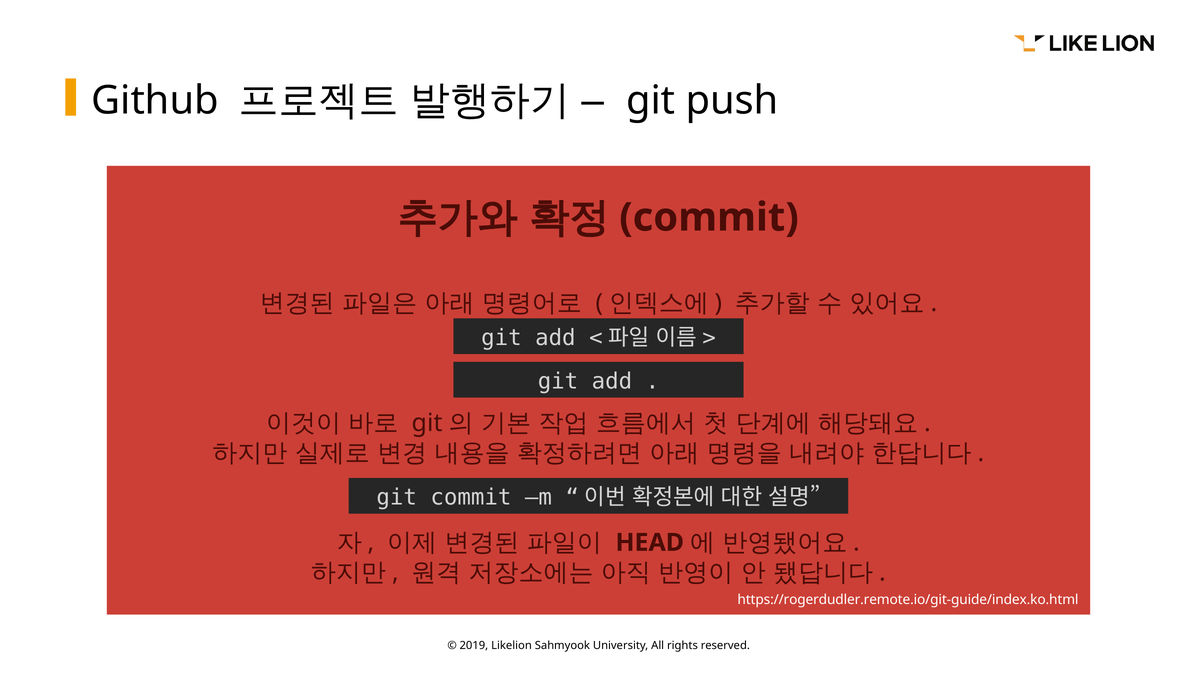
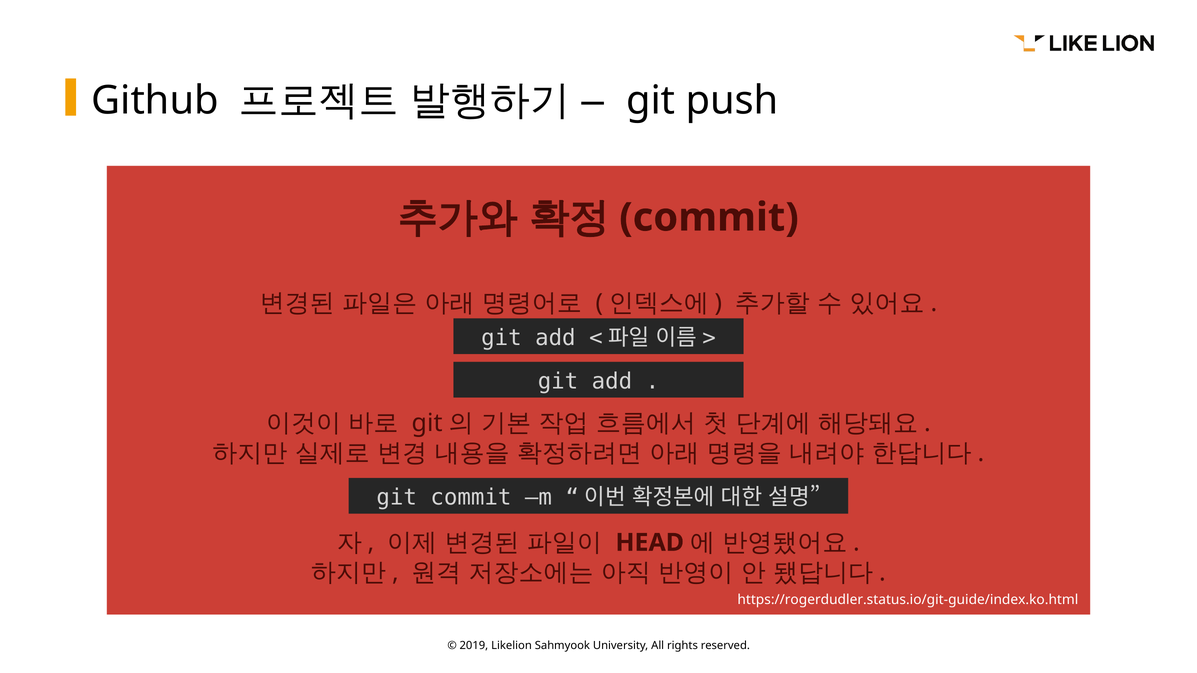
https://rogerdudler.remote.io/git-guide/index.ko.html: https://rogerdudler.remote.io/git-guide/index.ko.html -> https://rogerdudler.status.io/git-guide/index.ko.html (908, 600)
